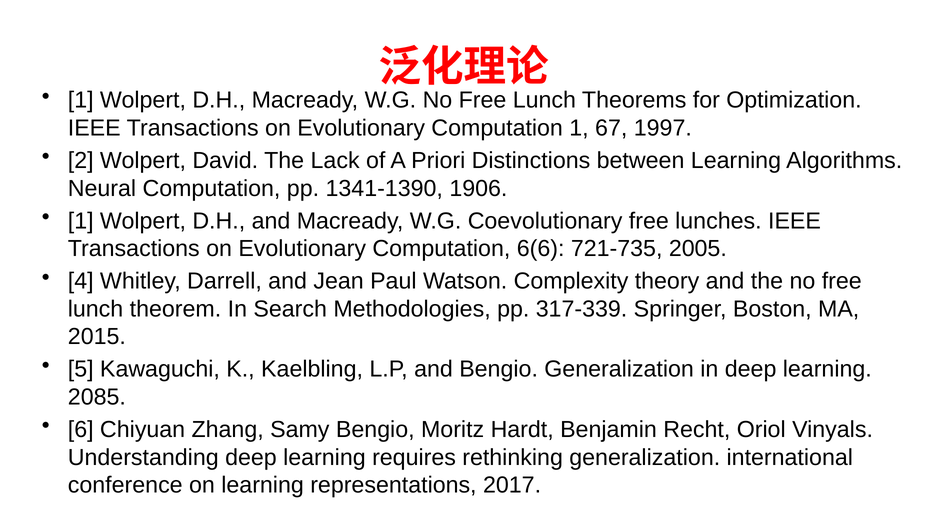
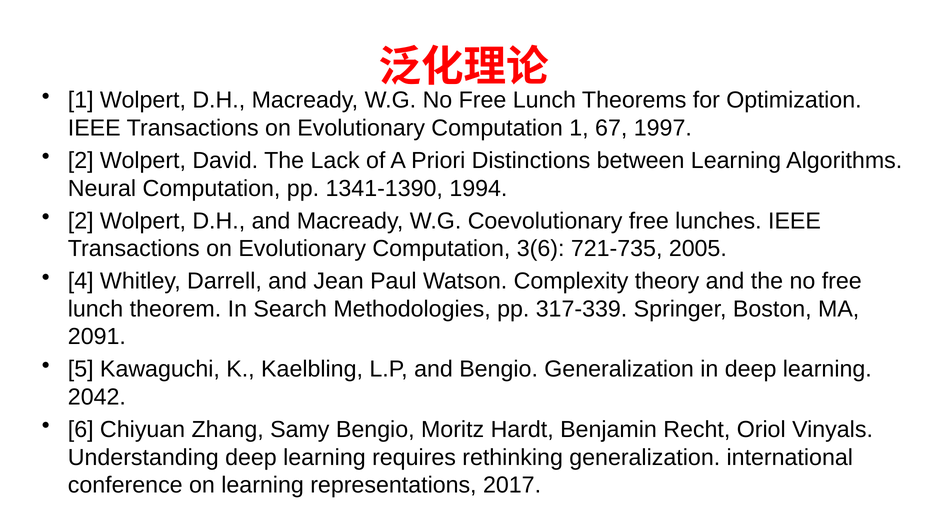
1906: 1906 -> 1994 (478, 188)
1: 1 -> 2 (81, 221)
6(6: 6(6 -> 3(6 (541, 249)
2015: 2015 -> 2091 (97, 337)
2085: 2085 -> 2042 (97, 397)
